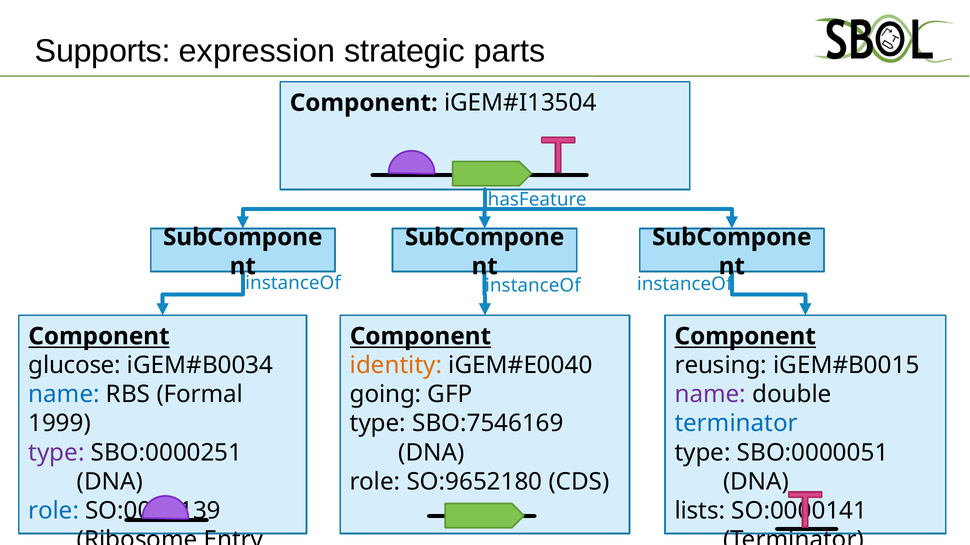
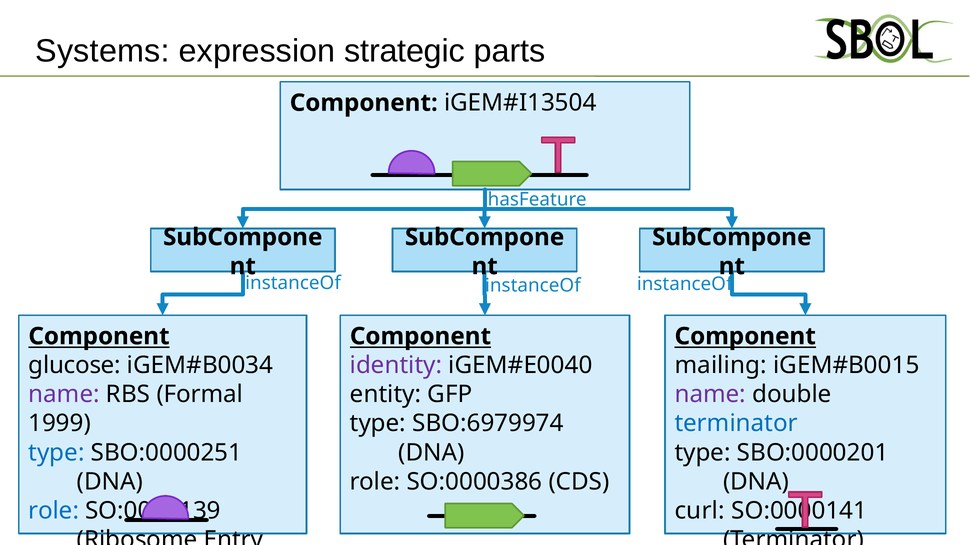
Supports: Supports -> Systems (103, 51)
identity colour: orange -> purple (396, 366)
reusing: reusing -> mailing (721, 366)
name colour: blue -> purple (64, 395)
going: going -> entity (386, 395)
SBO:7546169: SBO:7546169 -> SBO:6979974 (488, 424)
type colour: purple -> blue (56, 453)
SBO:0000051: SBO:0000051 -> SBO:0000201 (813, 453)
SO:9652180: SO:9652180 -> SO:0000386 (474, 482)
lists: lists -> curl (700, 511)
